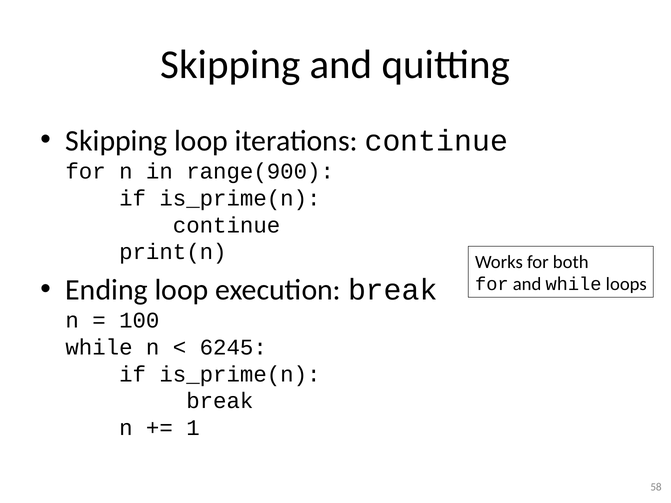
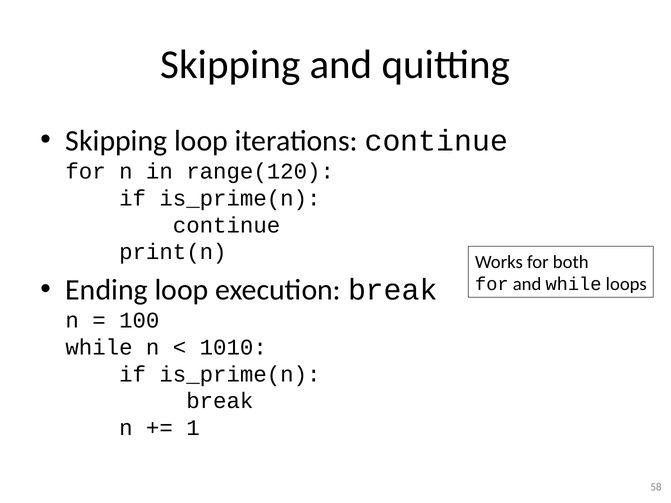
range(900: range(900 -> range(120 (260, 172)
6245: 6245 -> 1010 (233, 348)
